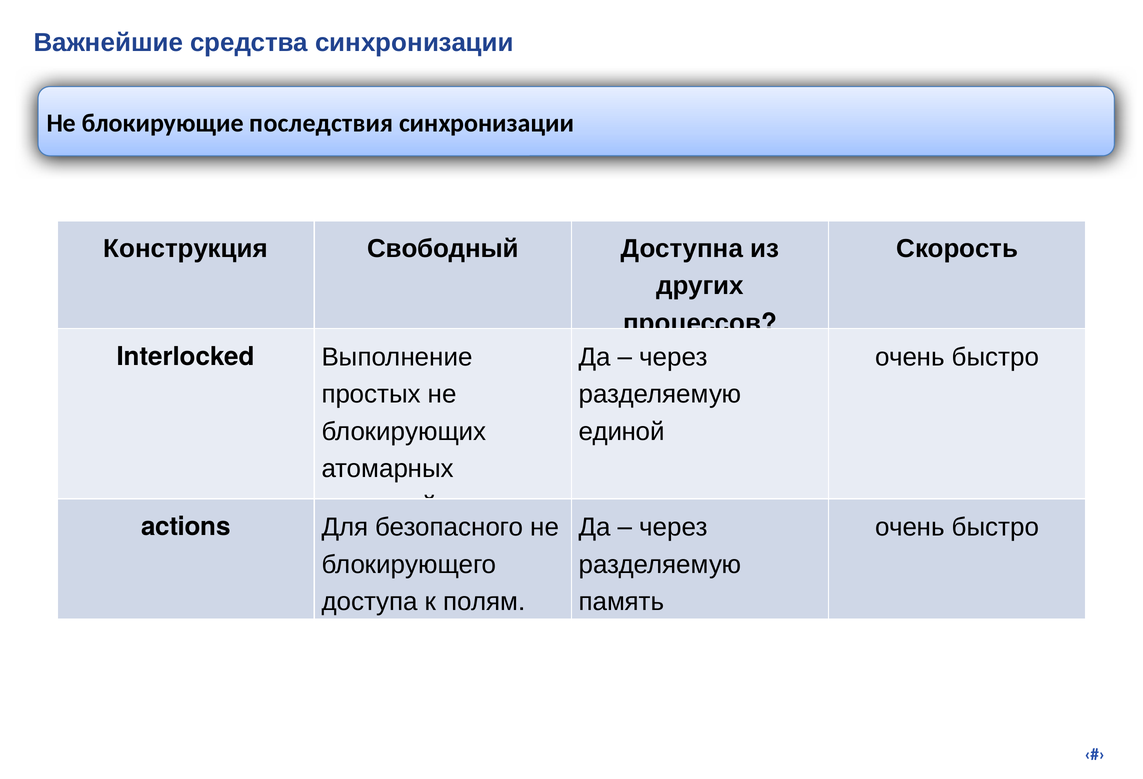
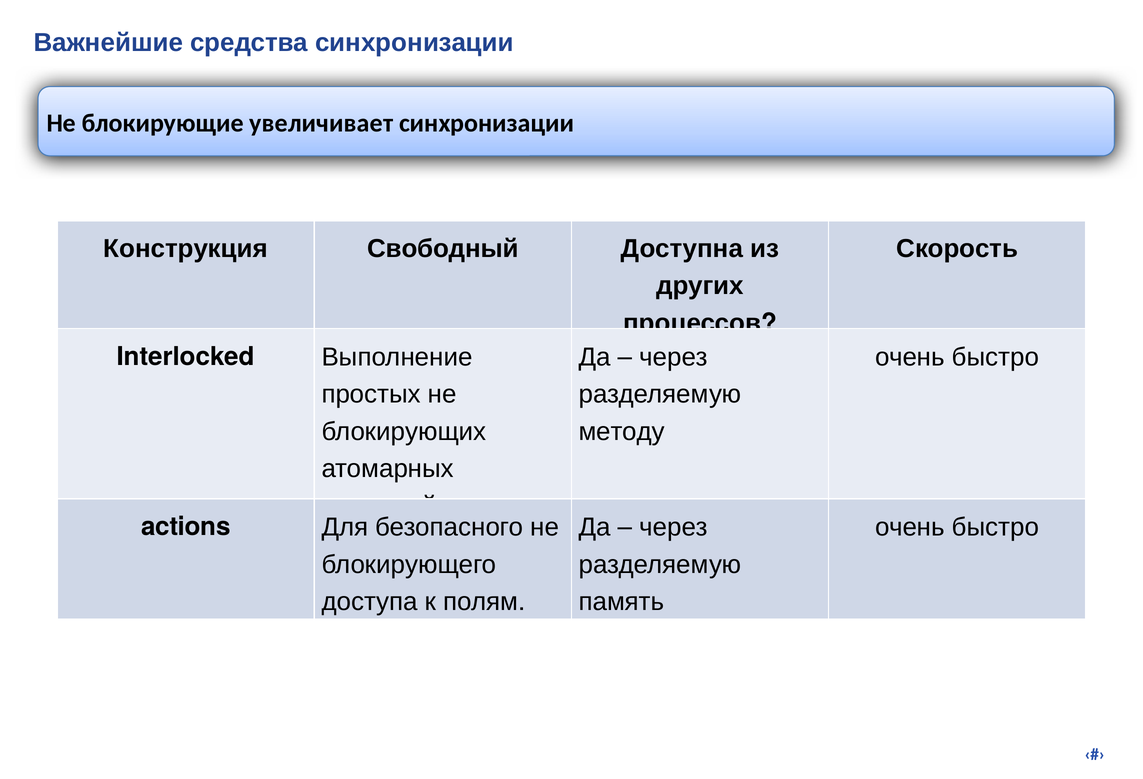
последствия: последствия -> увеличивает (321, 123)
единой: единой -> методу (622, 432)
